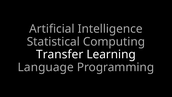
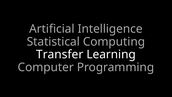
Language: Language -> Computer (46, 67)
